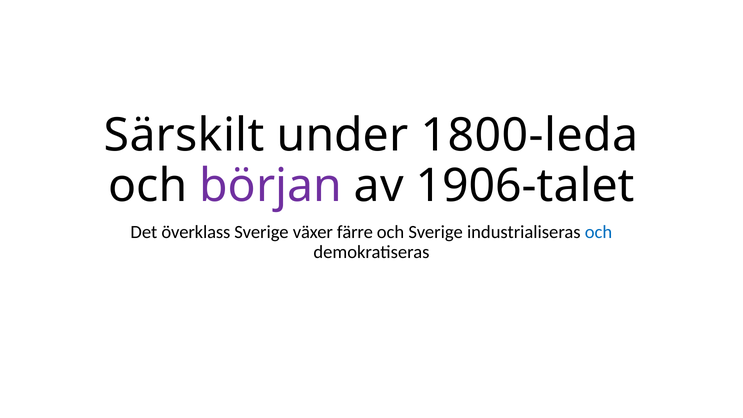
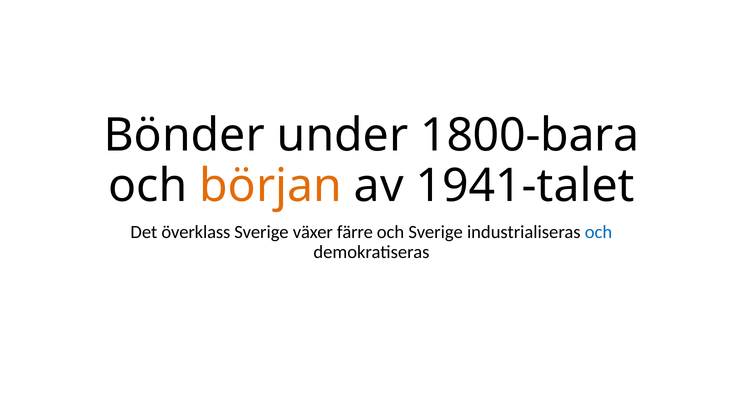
Särskilt: Särskilt -> Bönder (184, 136)
1800-leda: 1800-leda -> 1800-bara (530, 136)
början colour: purple -> orange (271, 186)
1906-talet: 1906-talet -> 1941-talet (525, 186)
